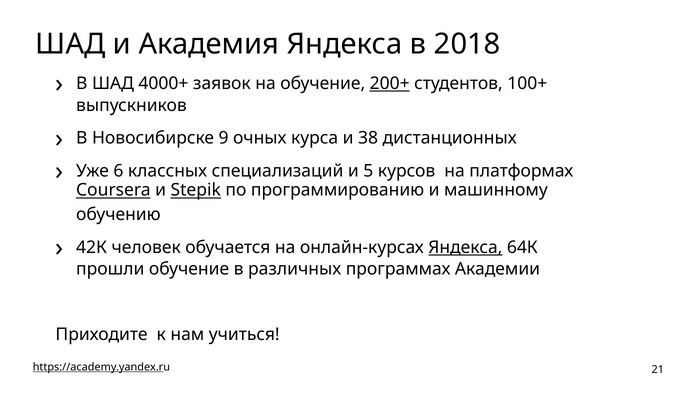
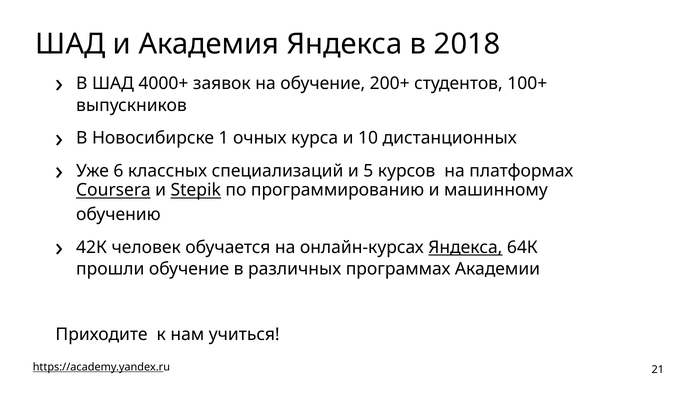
200+ underline: present -> none (390, 84)
9: 9 -> 1 (224, 138)
38: 38 -> 10 (368, 138)
